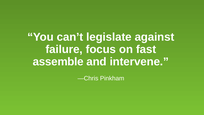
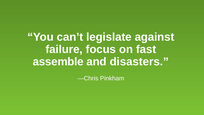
intervene: intervene -> disasters (139, 61)
